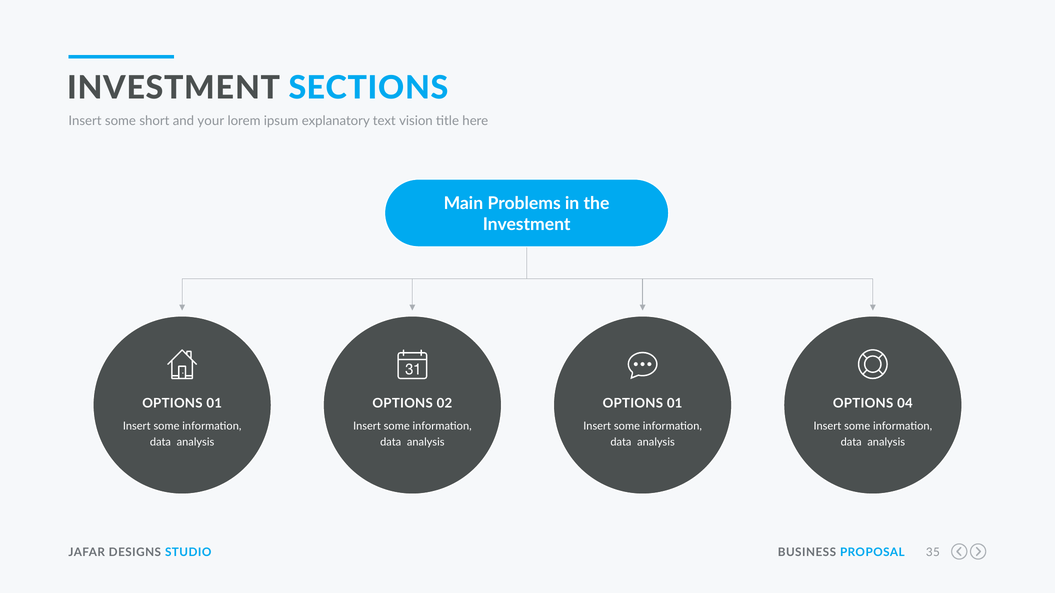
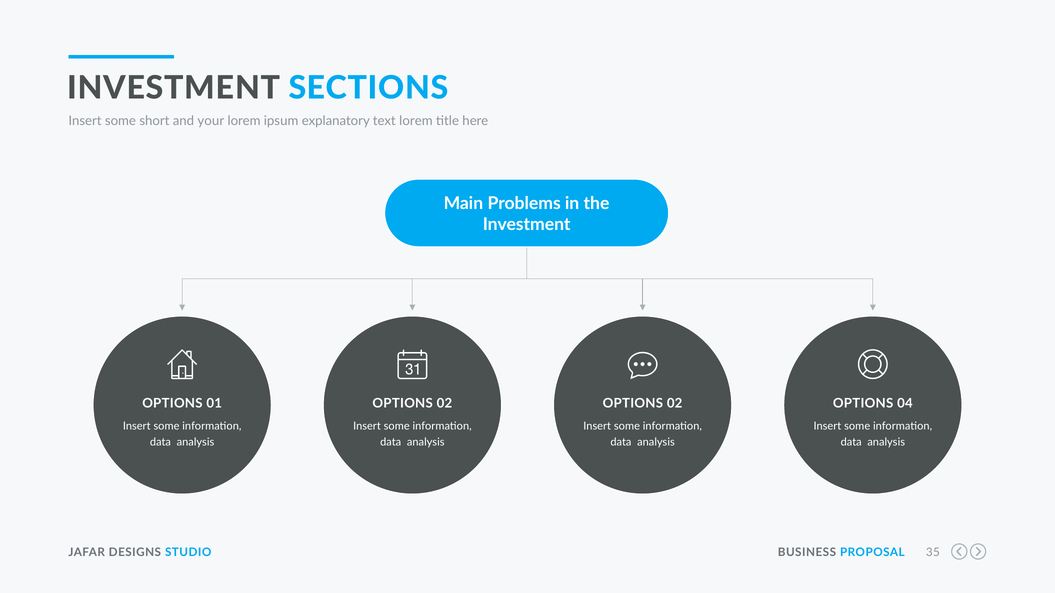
text vision: vision -> lorem (416, 121)
01: 01 -> 02 (675, 404)
